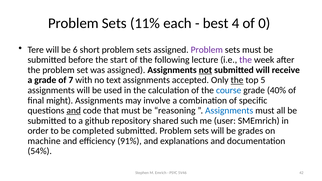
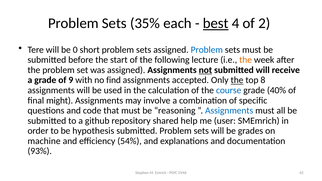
11%: 11% -> 35% (145, 23)
best underline: none -> present (216, 23)
0: 0 -> 2 (264, 23)
6: 6 -> 0 (75, 50)
Problem colour: purple -> blue (207, 50)
the colour: purple -> orange (246, 60)
7: 7 -> 9 (71, 80)
text: text -> find (114, 80)
5: 5 -> 8 (263, 80)
and underline: present -> none (74, 111)
such: such -> help (189, 121)
completed: completed -> hypothesis (93, 131)
91%: 91% -> 54% (130, 141)
54%: 54% -> 93% (40, 151)
